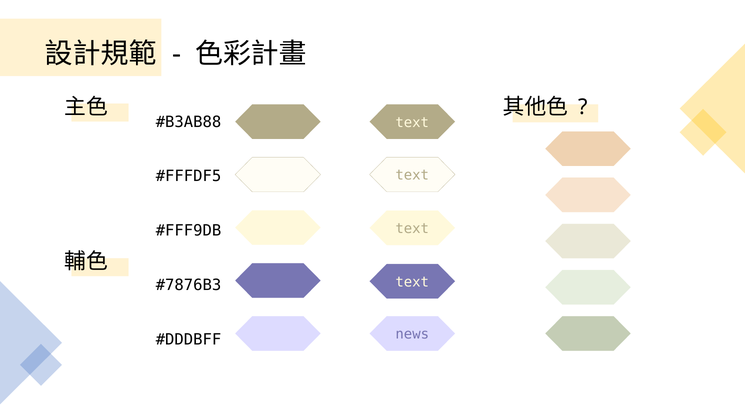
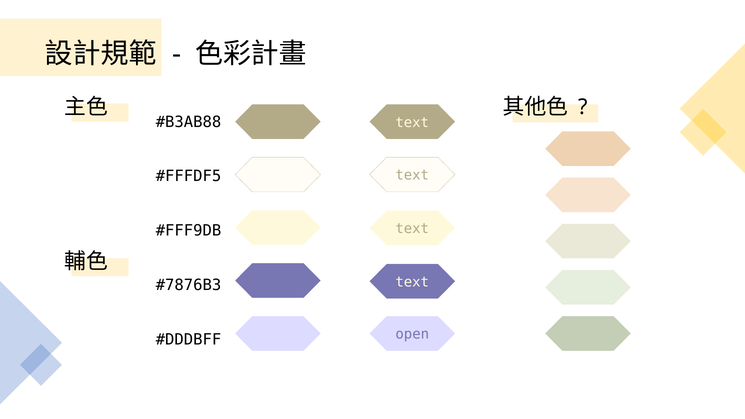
news: news -> open (412, 334)
